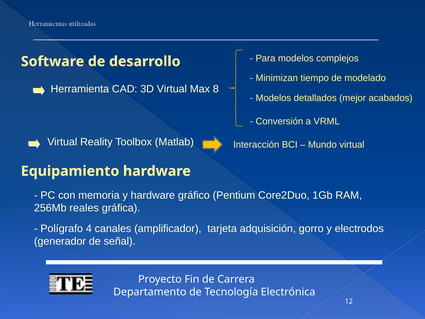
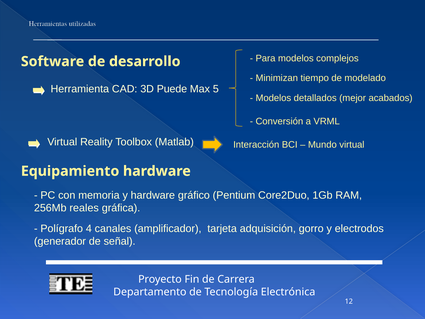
3D Virtual: Virtual -> Puede (172, 89)
8: 8 -> 5 (216, 89)
